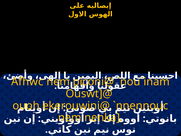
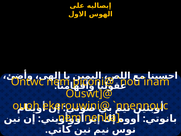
Afhwc: Afhwc -> Ontwc (27, 82)
